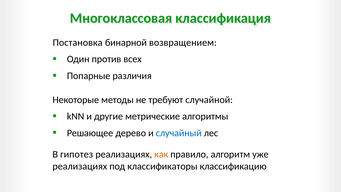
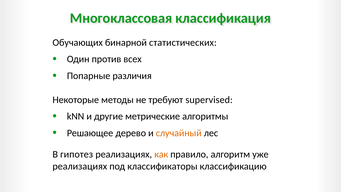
Постановка: Постановка -> Обучающих (78, 42)
возвращением: возвращением -> статистических (183, 42)
случайной: случайной -> supervised (209, 100)
случайный colour: blue -> orange (179, 133)
